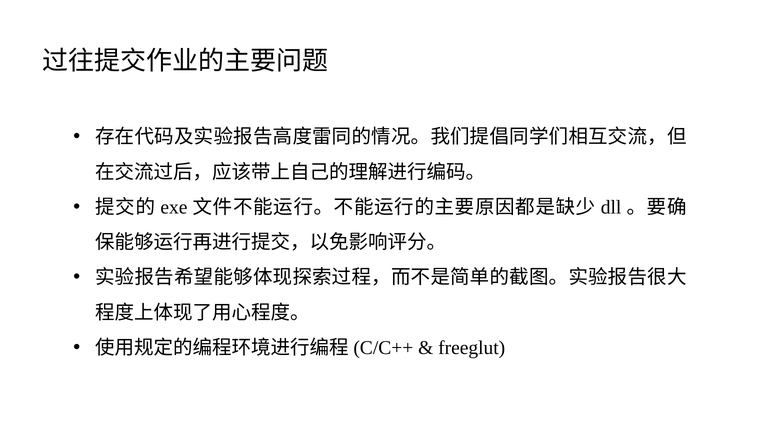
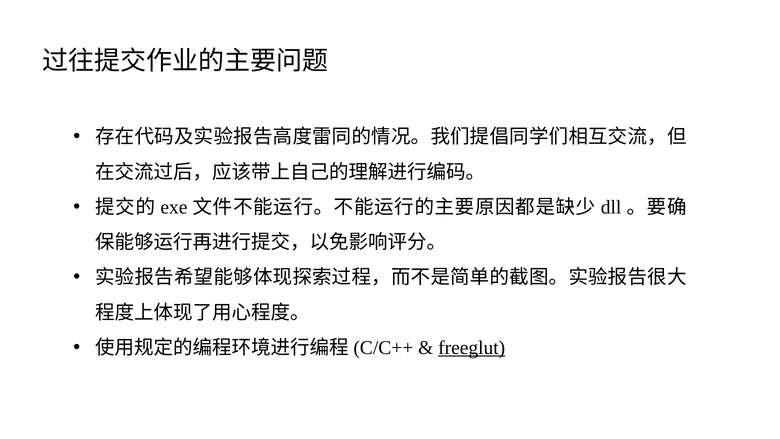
freeglut underline: none -> present (472, 348)
